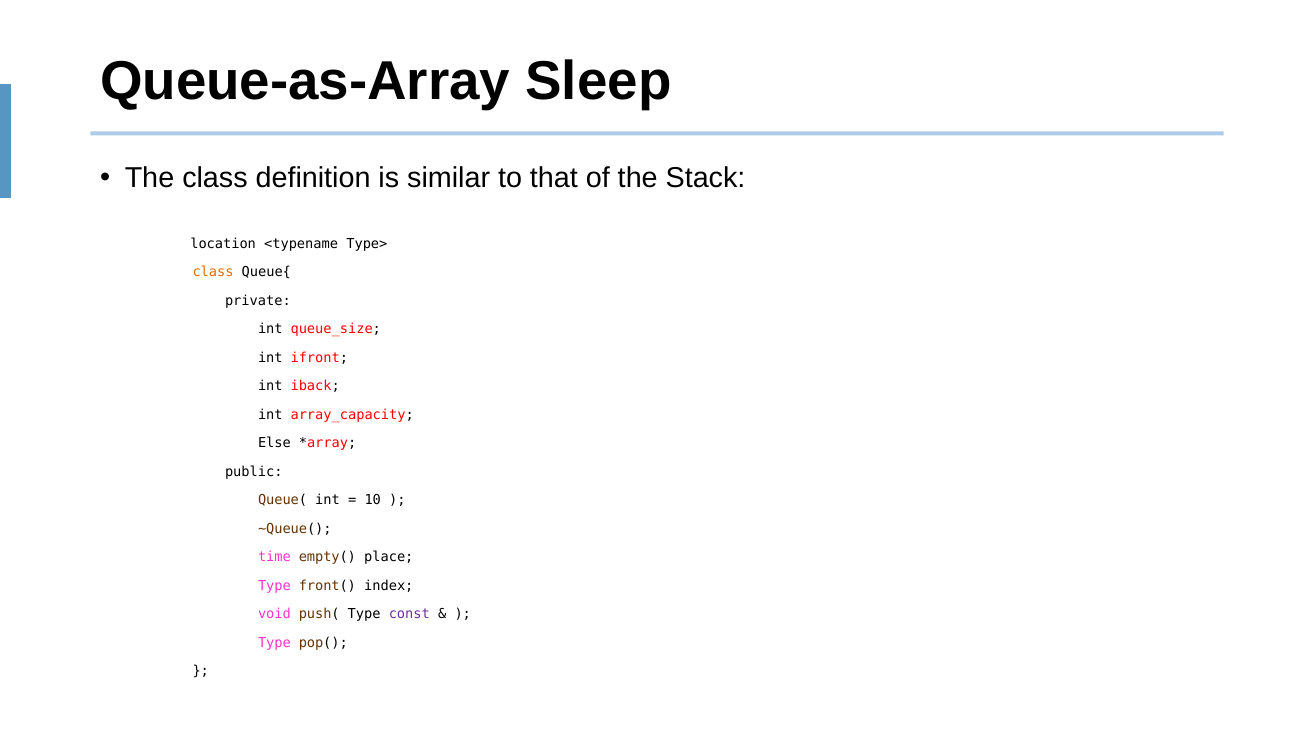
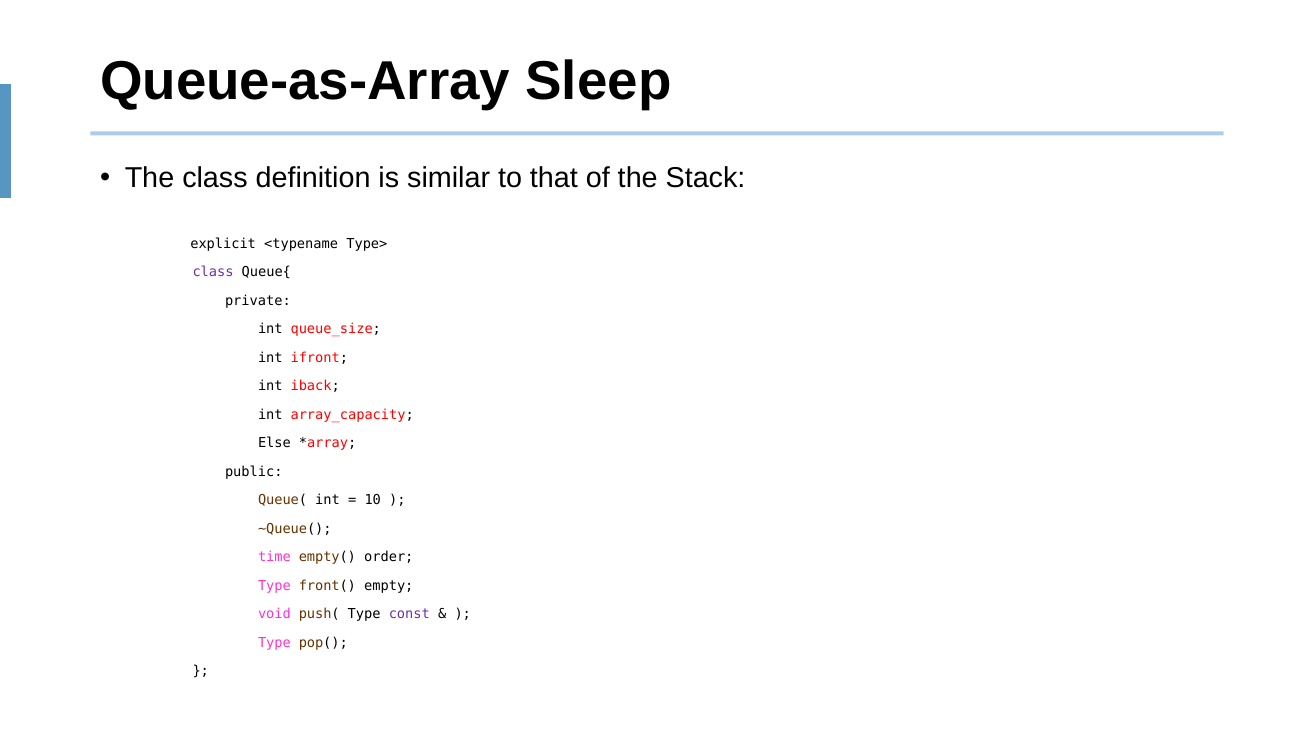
location: location -> explicit (223, 244)
class colour: orange -> purple (213, 272)
place: place -> order (389, 557)
index: index -> empty (389, 586)
